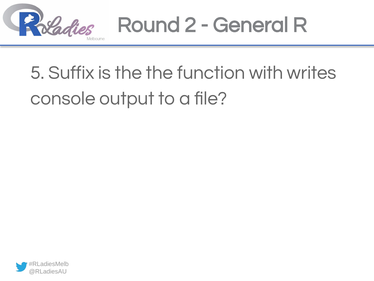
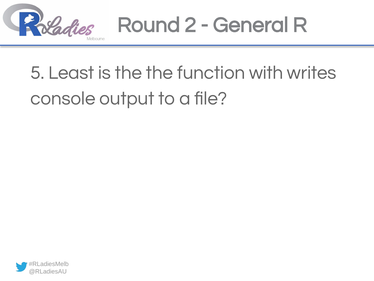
Suffix: Suffix -> Least (71, 73)
